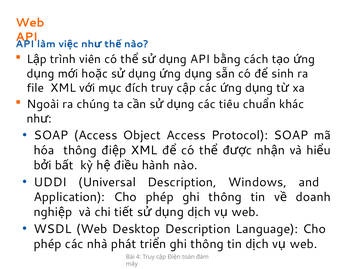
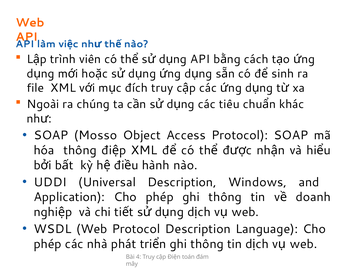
SOAP Access: Access -> Mosso (96, 135)
Web Desktop: Desktop -> Protocol (136, 229)
